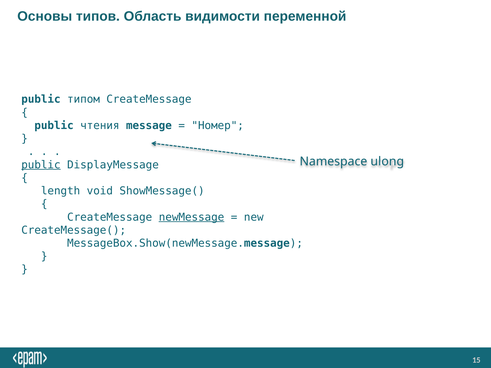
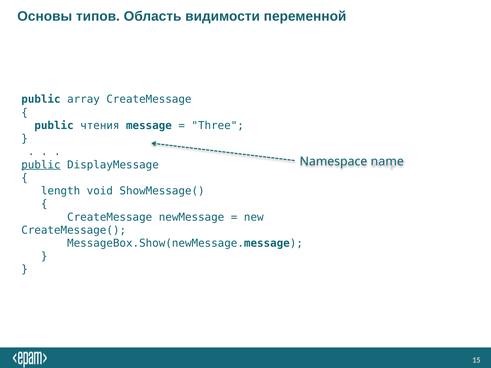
типом: типом -> array (83, 99)
Номер: Номер -> Three (218, 126)
ulong: ulong -> name (387, 161)
newMessage underline: present -> none (192, 217)
